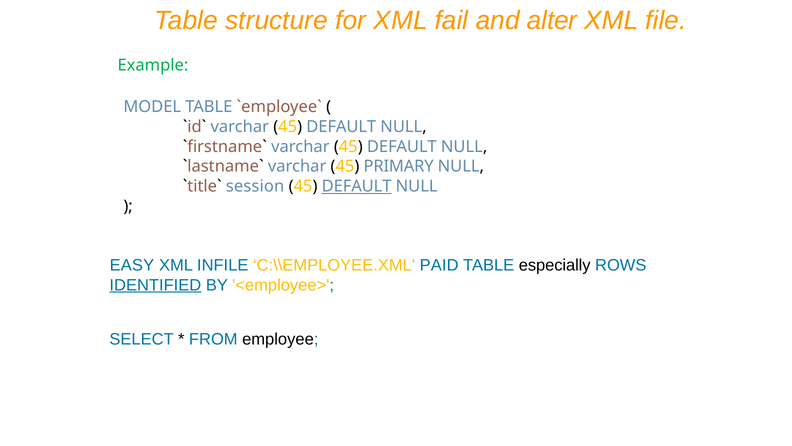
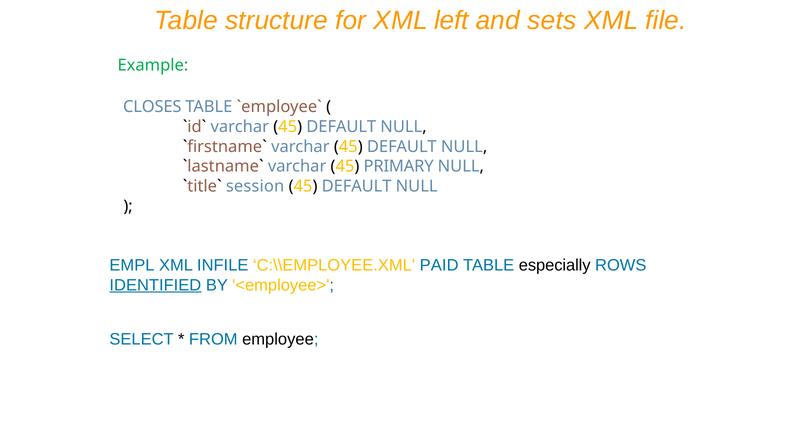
fail: fail -> left (452, 21)
alter: alter -> sets (552, 21)
MODEL: MODEL -> CLOSES (152, 107)
DEFAULT underline: present -> none (357, 186)
EASY: EASY -> EMPL (132, 265)
